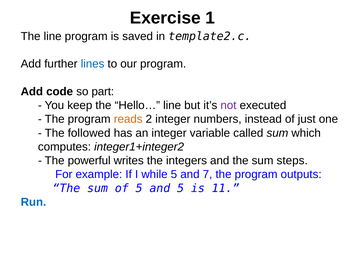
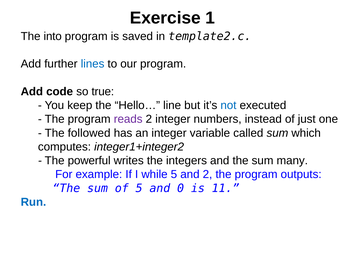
The line: line -> into (53, 36)
part: part -> true (103, 91)
not colour: purple -> blue (228, 105)
reads colour: orange -> purple (128, 119)
steps: steps -> many (292, 160)
and 7: 7 -> 2 (207, 174)
and 5: 5 -> 0 (181, 188)
